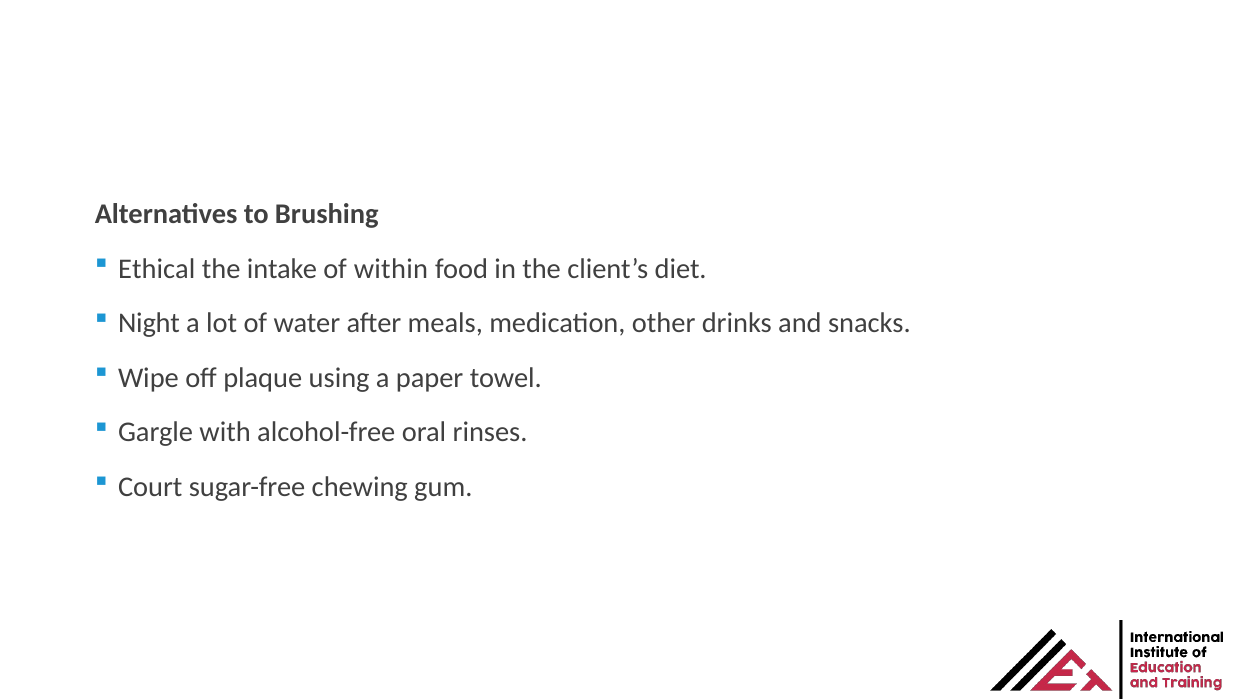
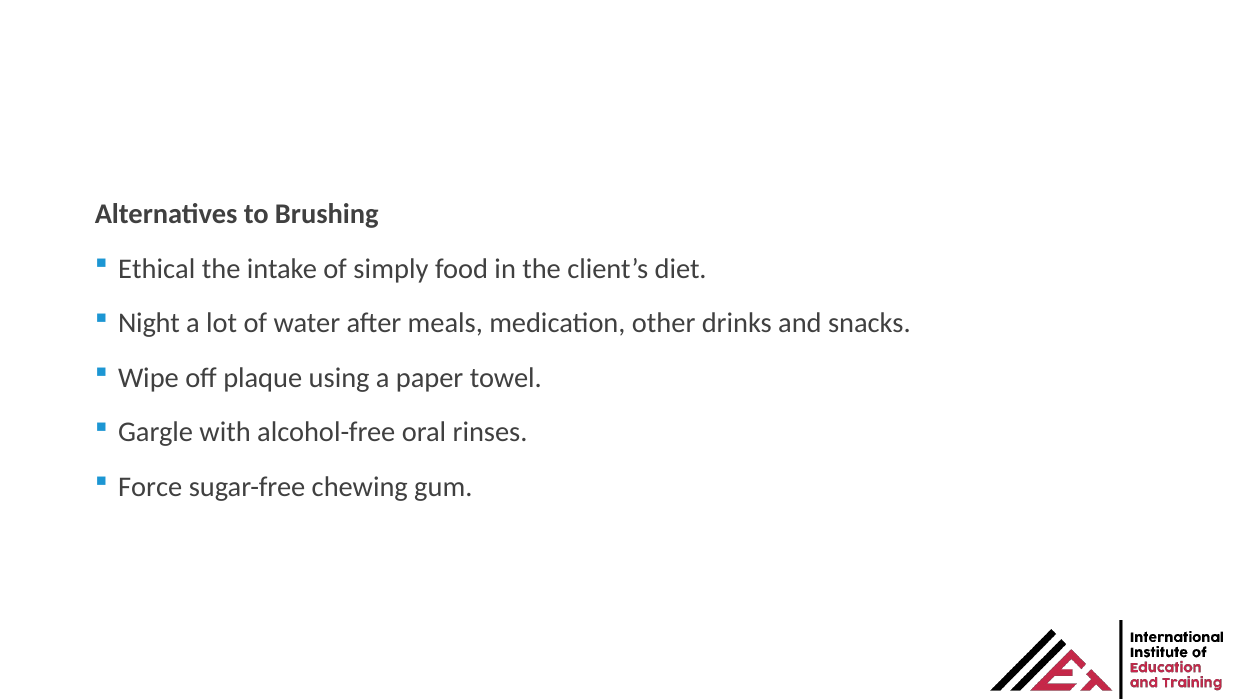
within: within -> simply (391, 269)
Court: Court -> Force (150, 487)
